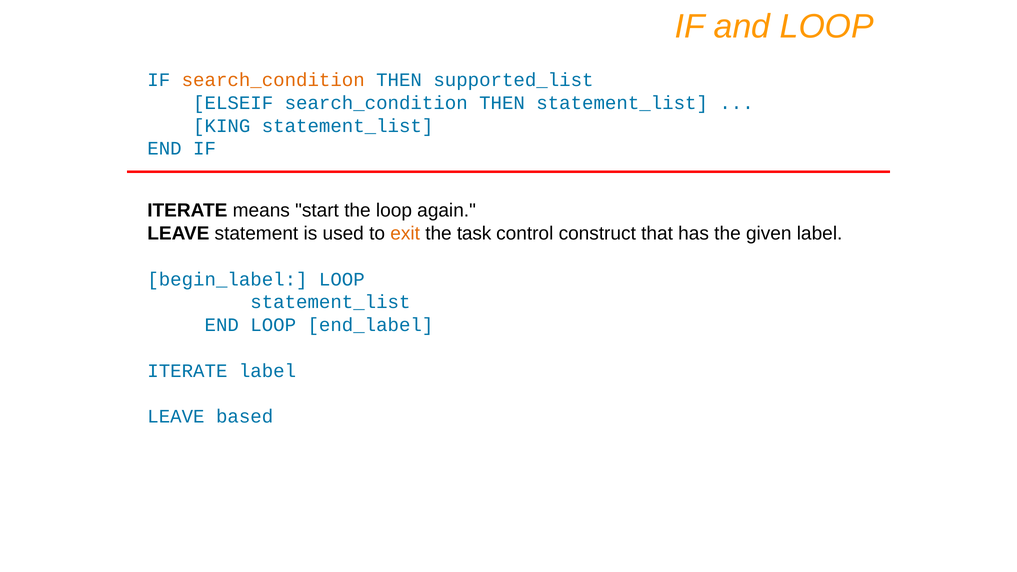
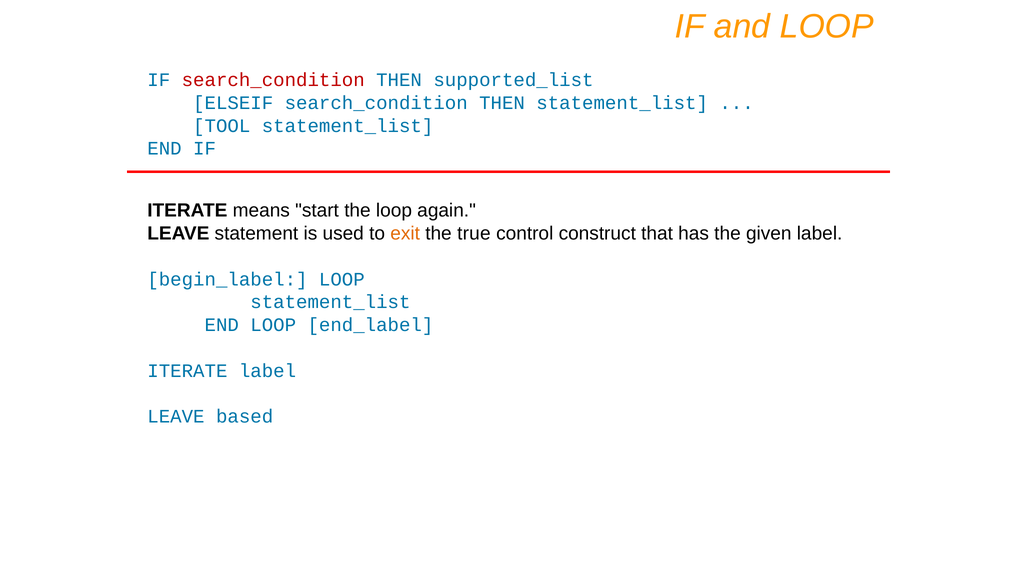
search_condition colour: orange -> red (273, 80)
KING: KING -> TOOL (222, 126)
task: task -> true (474, 233)
